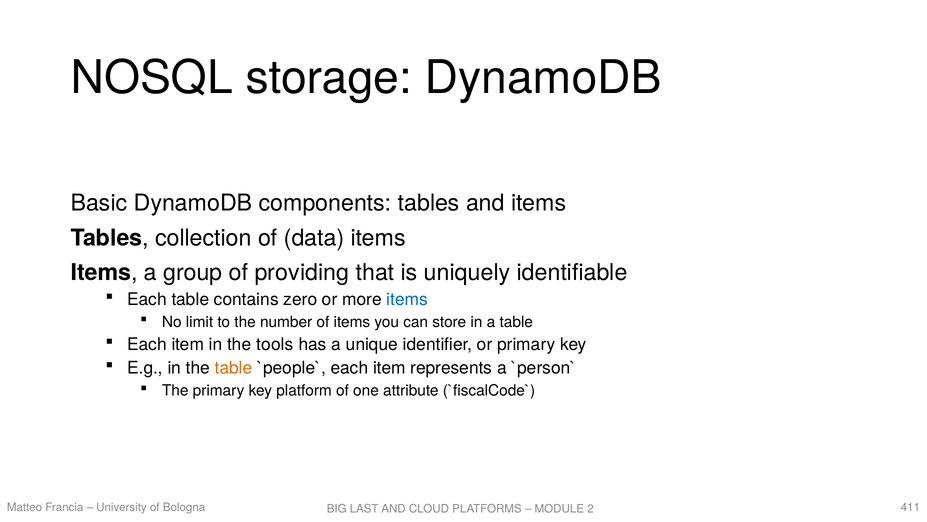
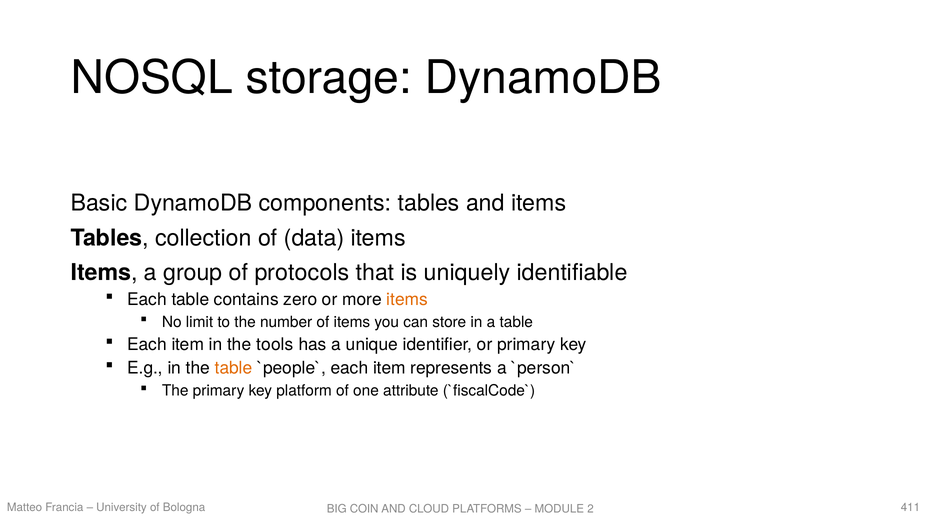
providing: providing -> protocols (302, 272)
items colour: blue -> orange (407, 299)
LAST: LAST -> COIN (364, 508)
